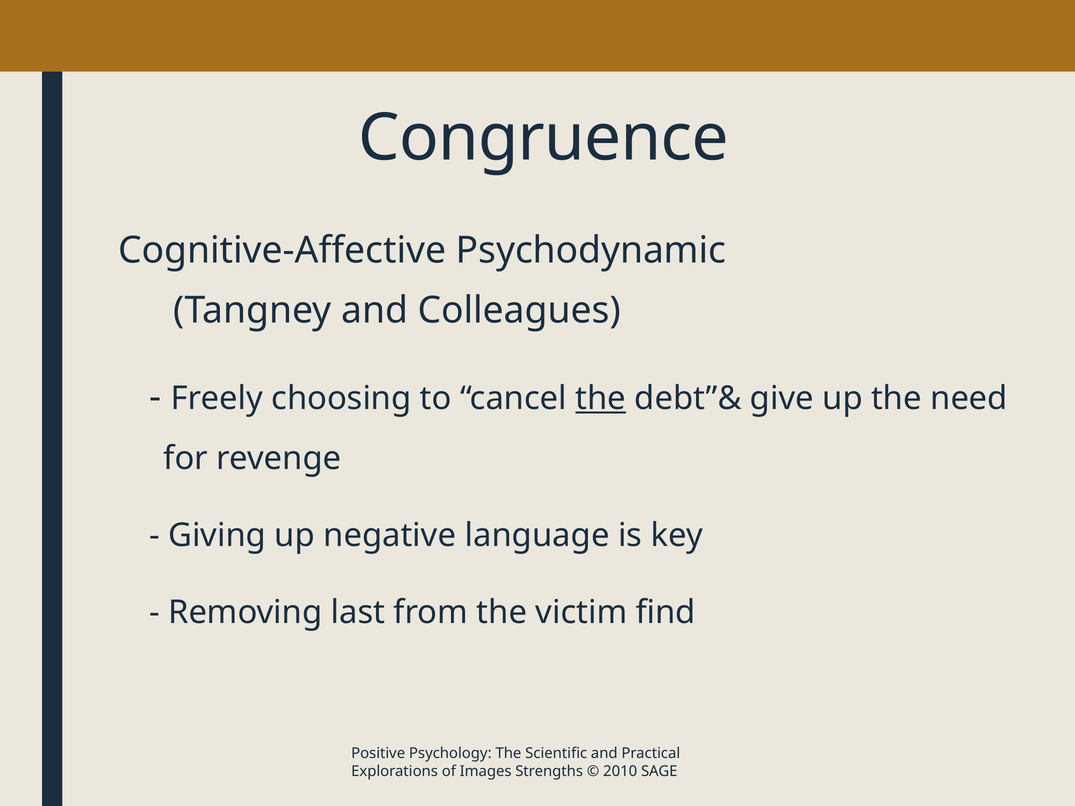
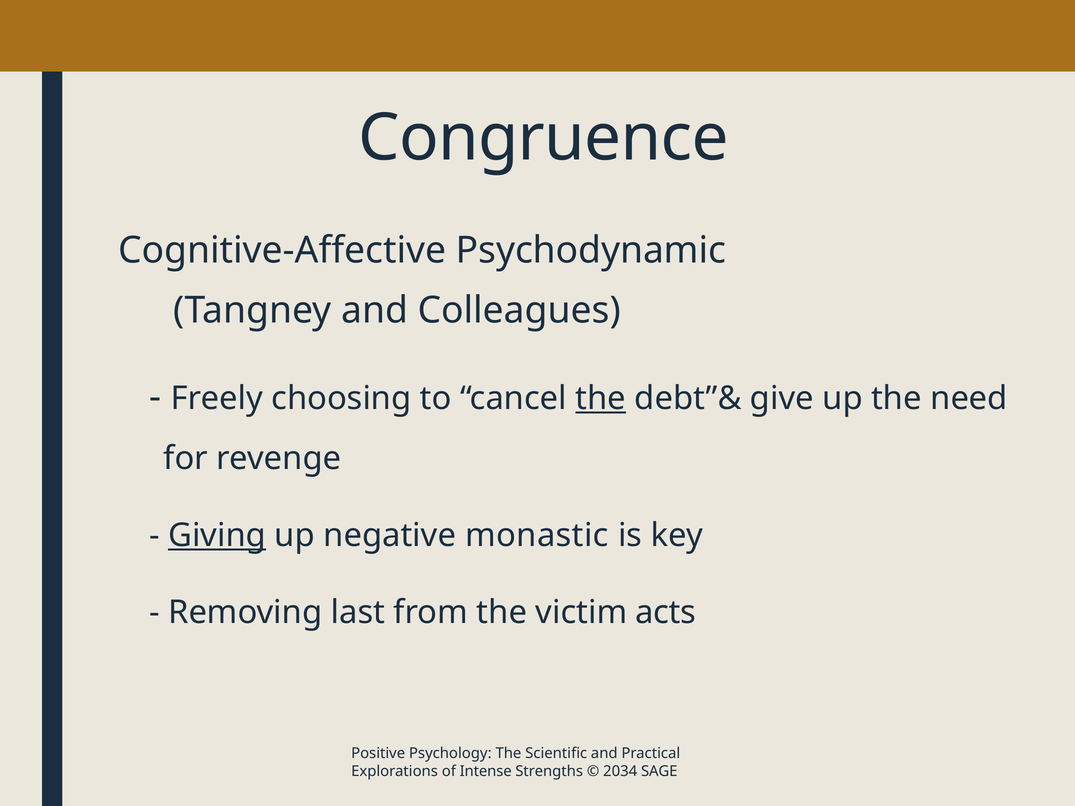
Giving underline: none -> present (217, 535)
language: language -> monastic (537, 535)
find: find -> acts (666, 612)
Images: Images -> Intense (486, 771)
2010: 2010 -> 2034 (620, 771)
